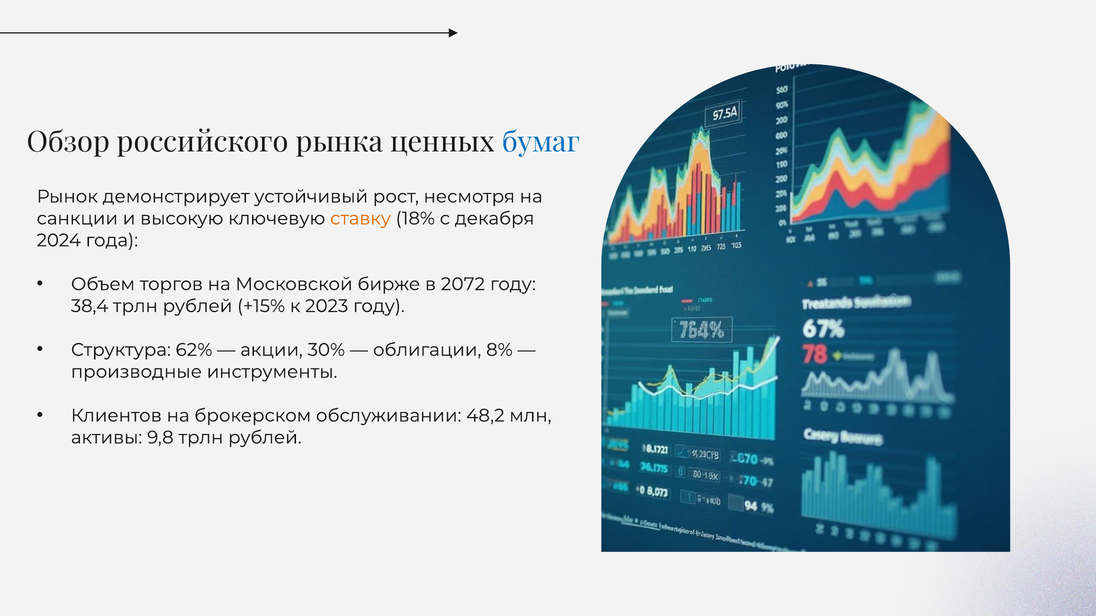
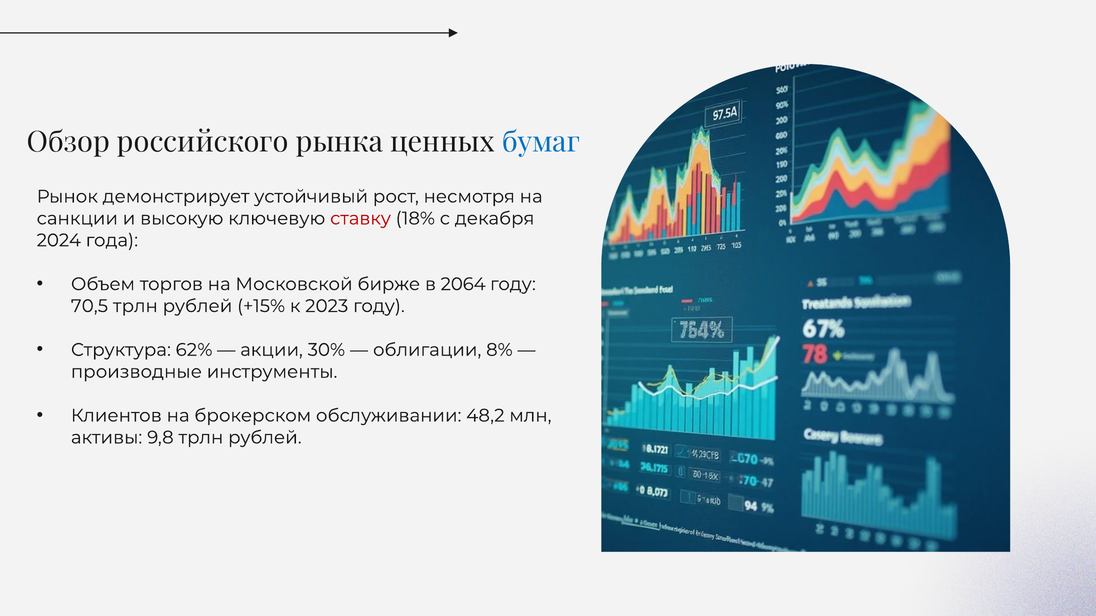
ставку colour: orange -> red (361, 219)
2072: 2072 -> 2064 (463, 284)
38,4: 38,4 -> 70,5 (89, 306)
